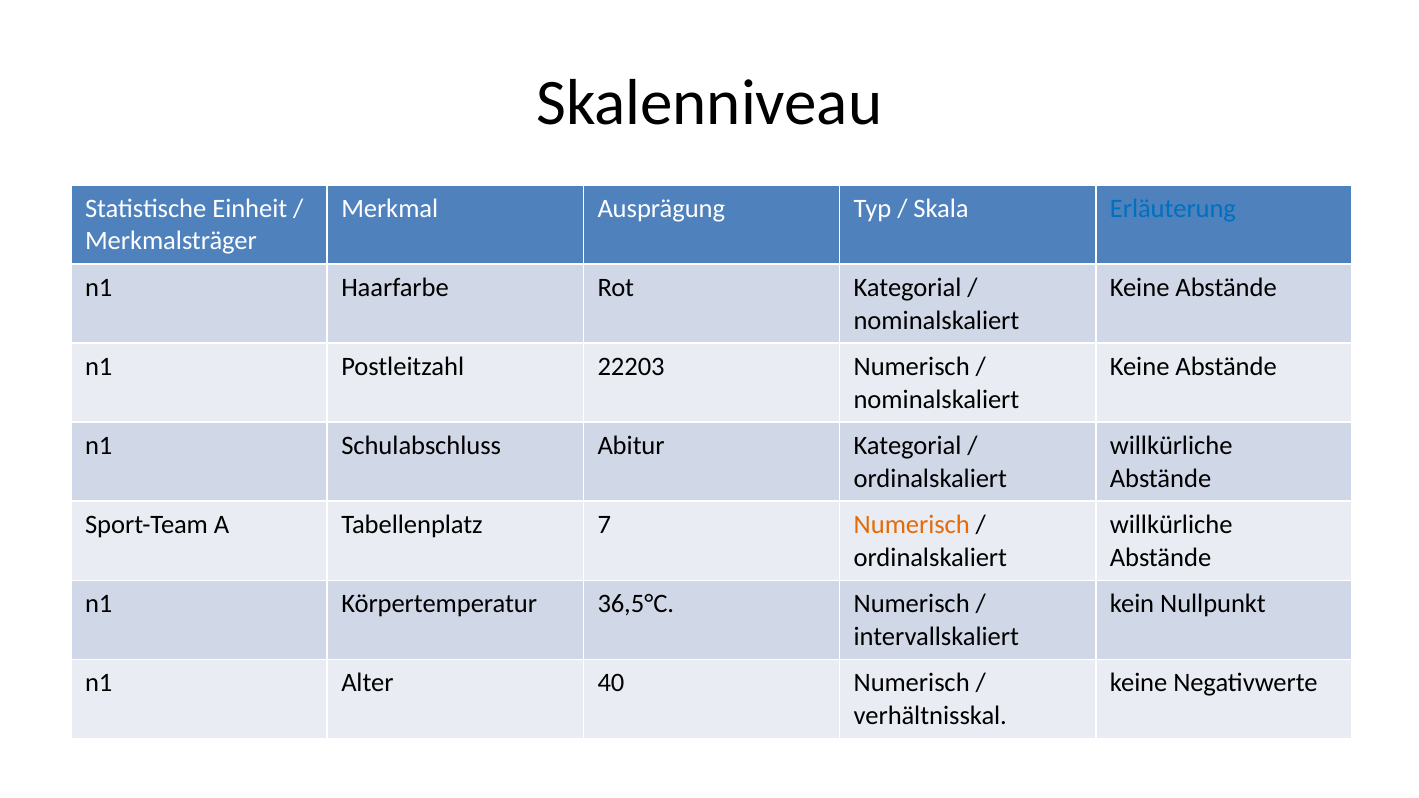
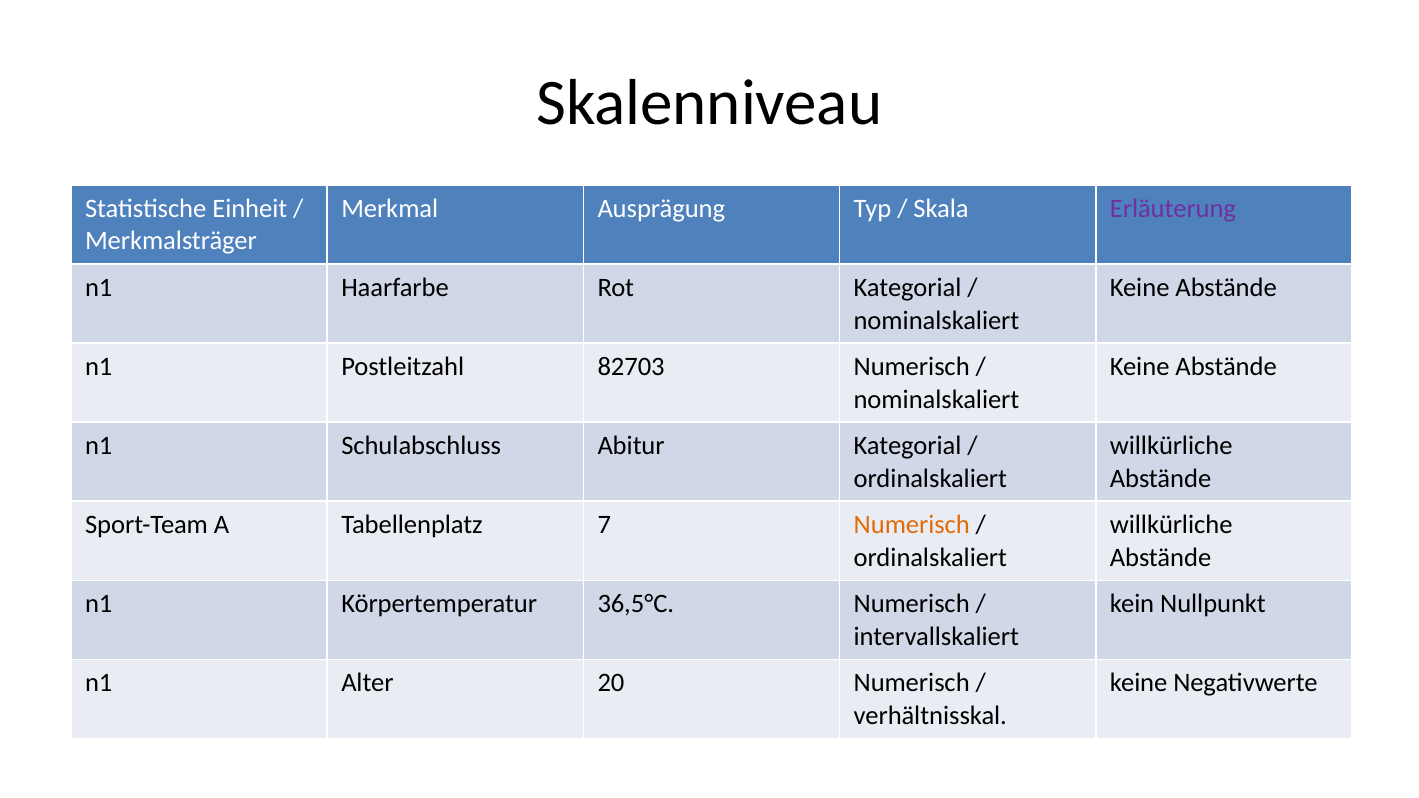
Erläuterung colour: blue -> purple (1173, 209)
22203: 22203 -> 82703 (631, 367)
40: 40 -> 20 (611, 683)
